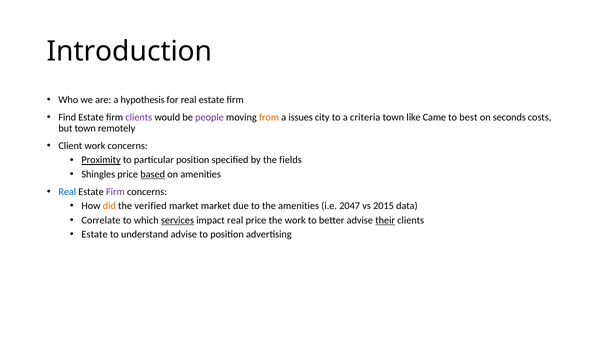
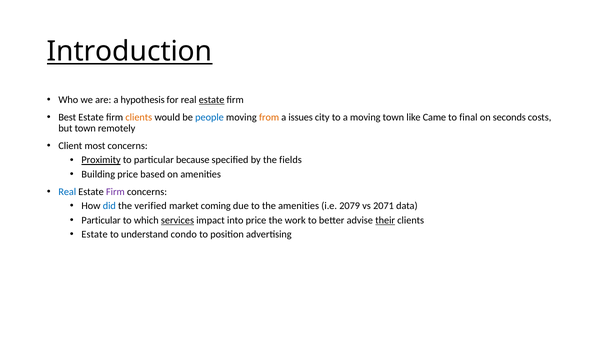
Introduction underline: none -> present (130, 52)
estate underline: none -> present (212, 100)
Find: Find -> Best (67, 117)
clients colour: purple -> orange (139, 117)
people colour: purple -> blue (210, 117)
a criteria: criteria -> moving (365, 117)
best: best -> final (468, 117)
Client work: work -> most (95, 146)
particular position: position -> because (193, 160)
Shingles: Shingles -> Building (98, 174)
based underline: present -> none (153, 174)
did colour: orange -> blue (109, 206)
market market: market -> coming (216, 206)
2047: 2047 -> 2079 (350, 206)
2015: 2015 -> 2071 (384, 206)
Correlate: Correlate -> Particular (101, 220)
impact real: real -> into (235, 220)
understand advise: advise -> condo (184, 234)
